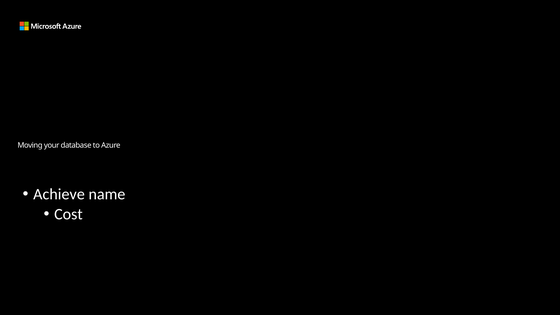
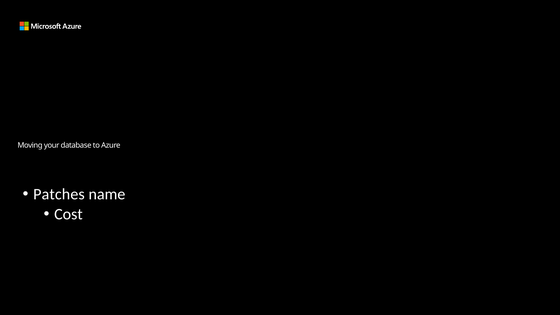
Achieve: Achieve -> Patches (59, 194)
